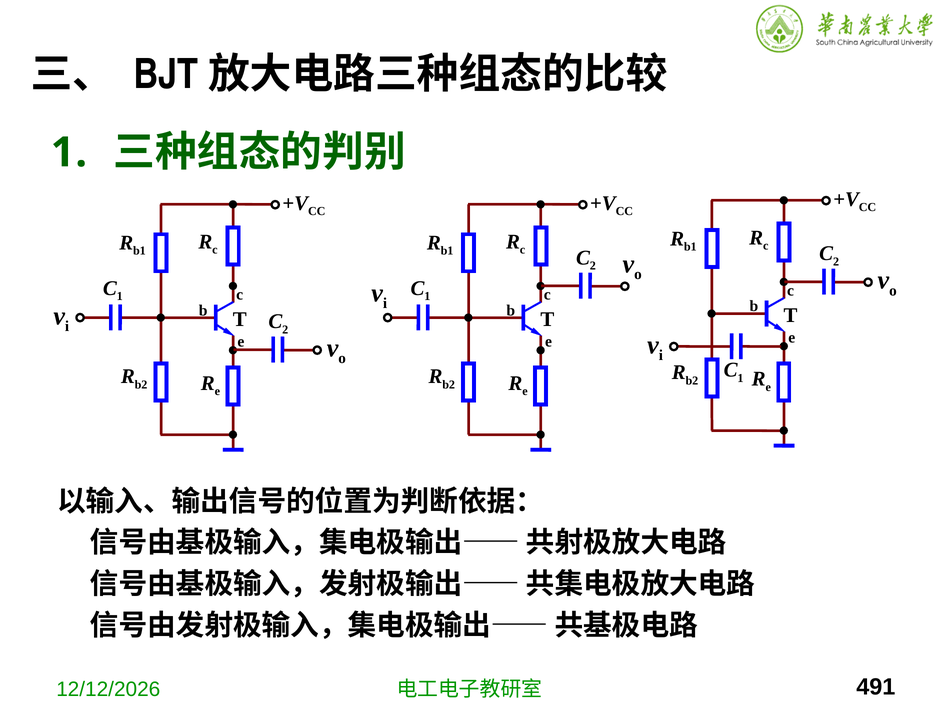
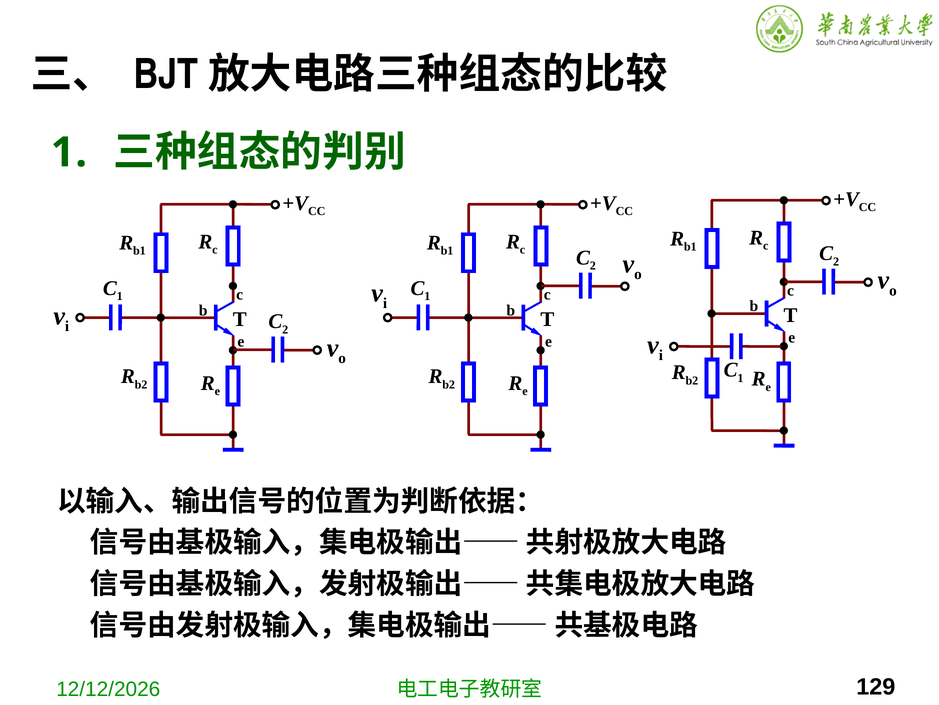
491: 491 -> 129 (876, 686)
